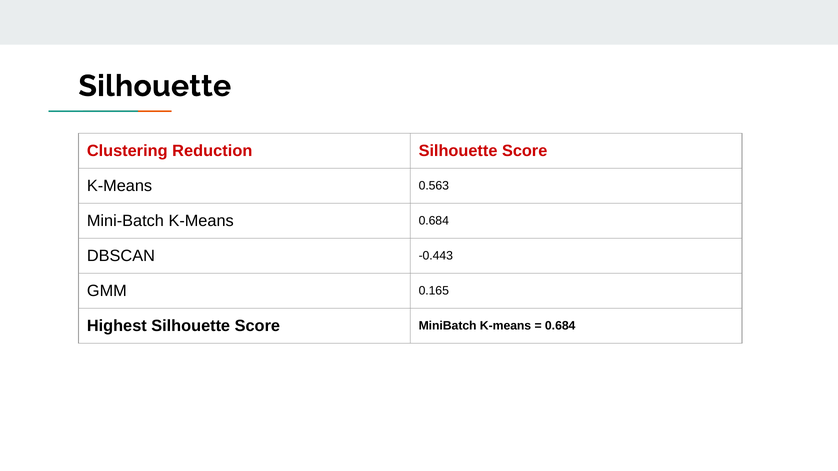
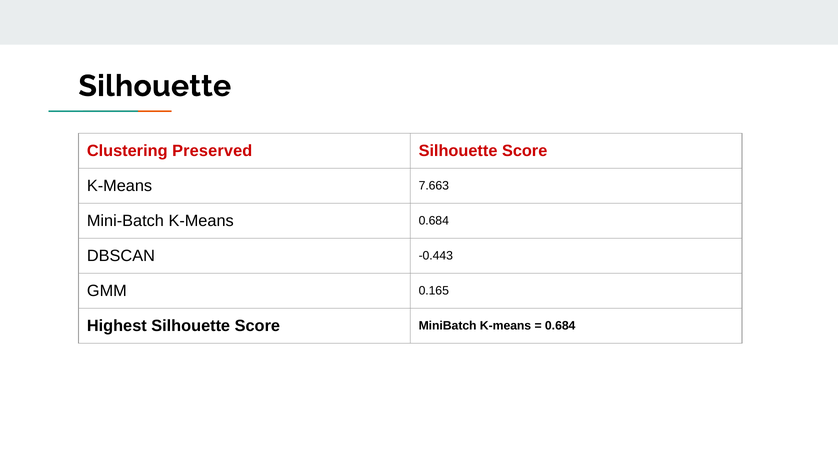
Reduction: Reduction -> Preserved (212, 151)
0.563: 0.563 -> 7.663 (434, 186)
